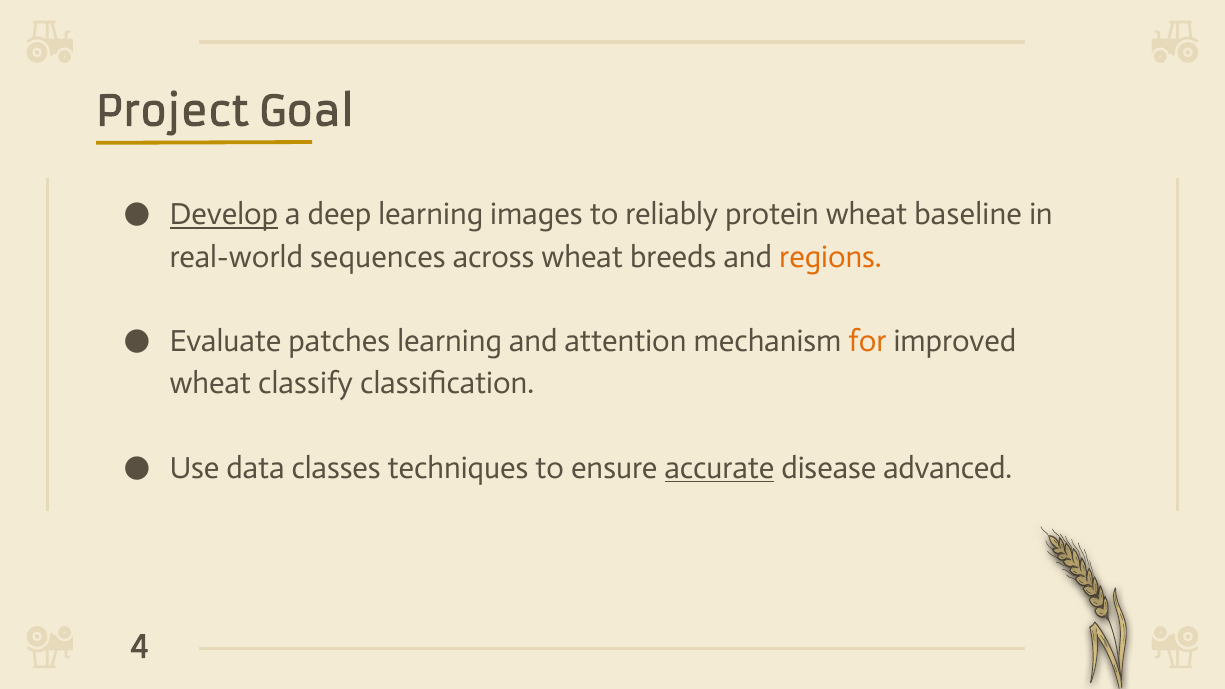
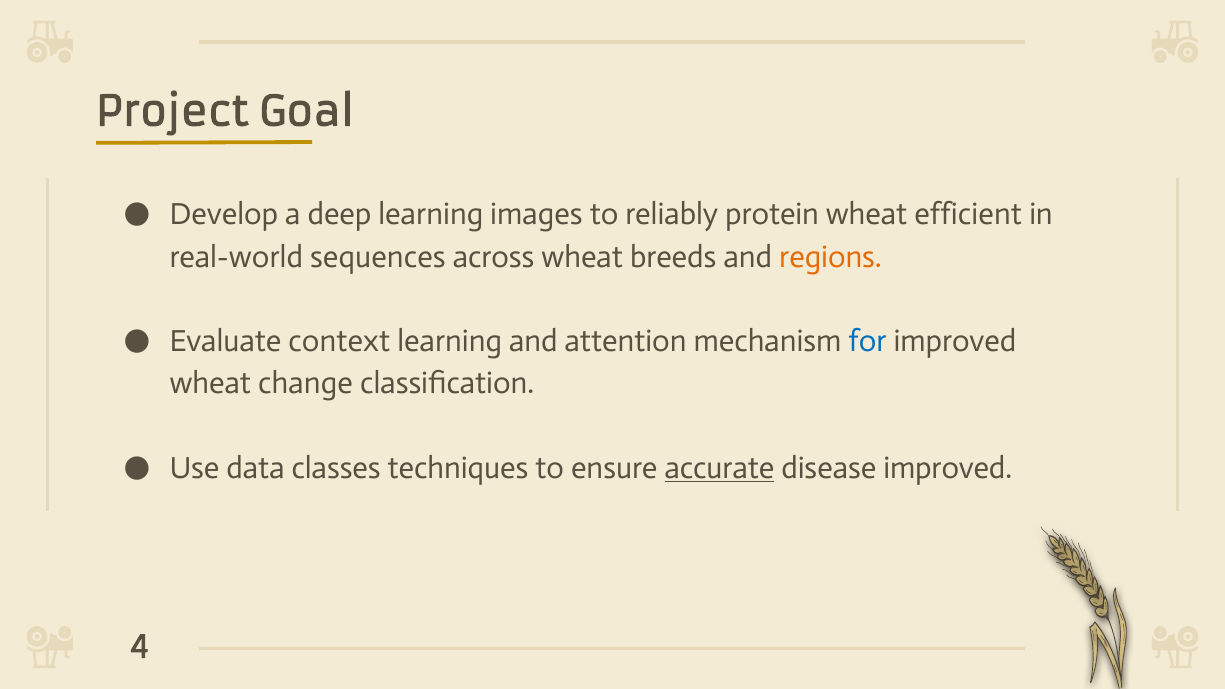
Develop underline: present -> none (224, 215)
baseline: baseline -> efficient (968, 215)
patches: patches -> context (339, 342)
for colour: orange -> blue (868, 342)
classify: classify -> change (306, 384)
disease advanced: advanced -> improved (948, 468)
